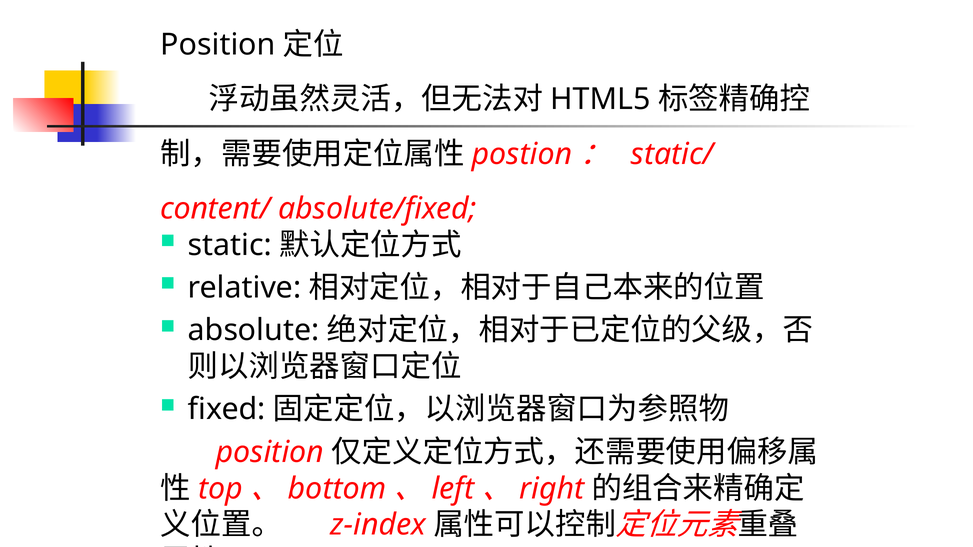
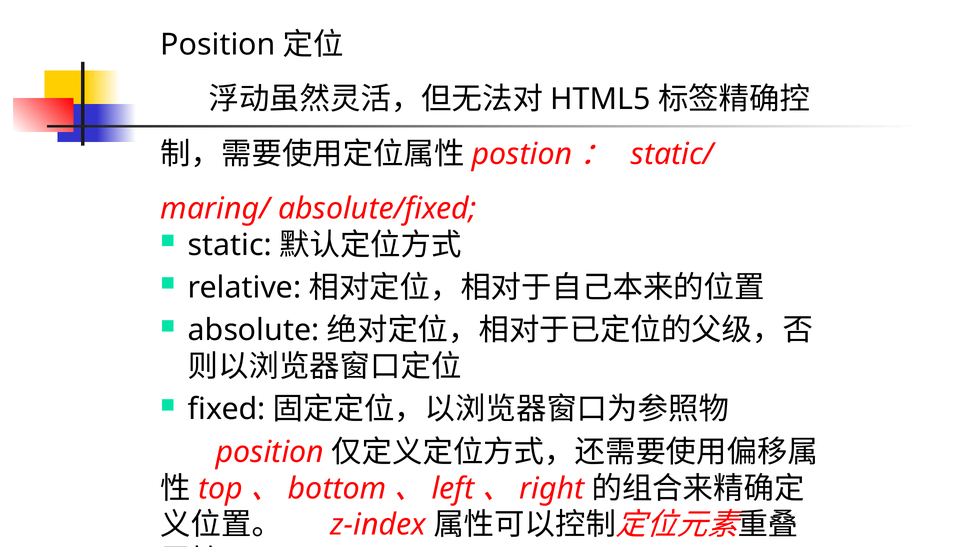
content/: content/ -> maring/ (215, 209)
